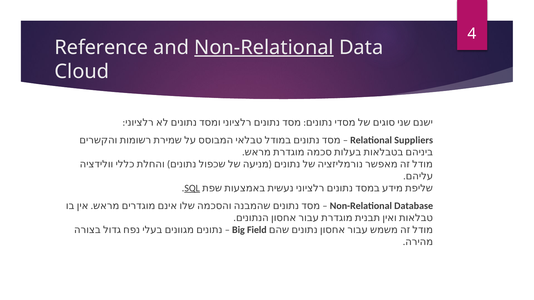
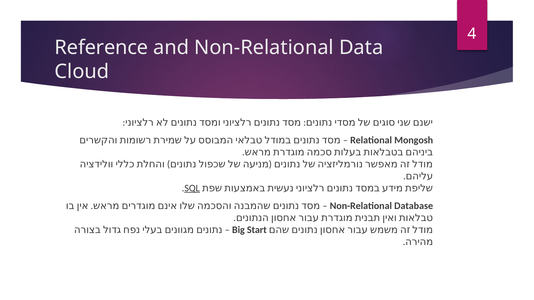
Non-Relational underline: present -> none (264, 48)
Suppliers: Suppliers -> Mongosh (414, 140)
Field: Field -> Start (257, 230)
